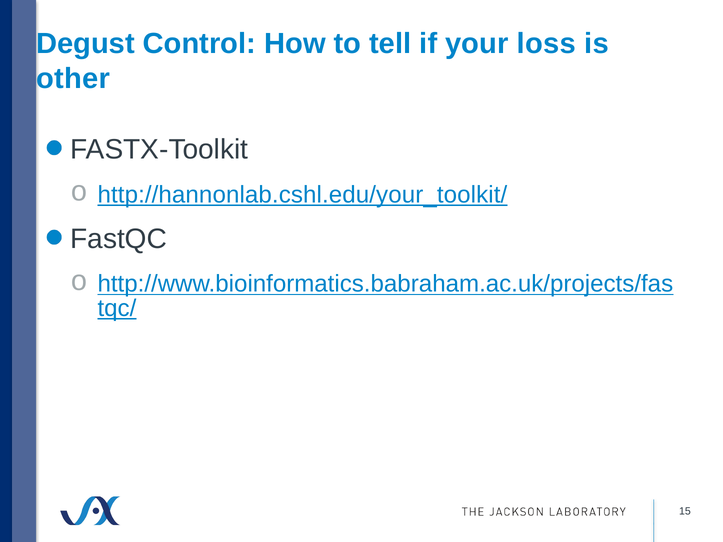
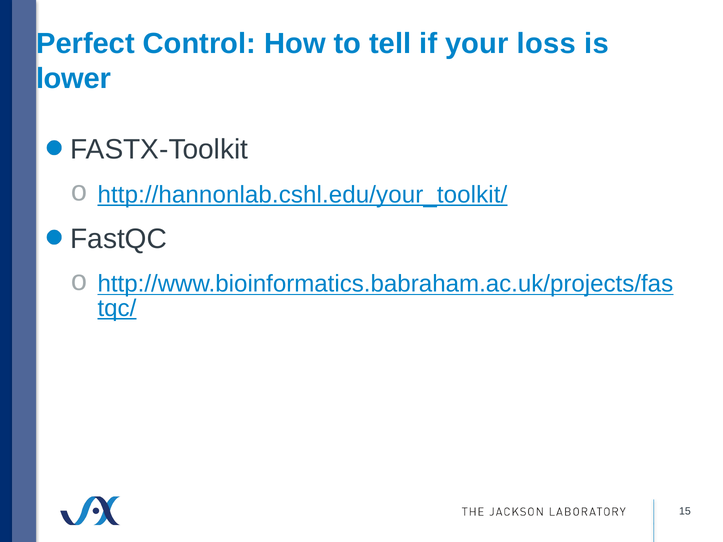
Degust: Degust -> Perfect (85, 44)
other: other -> lower (73, 78)
